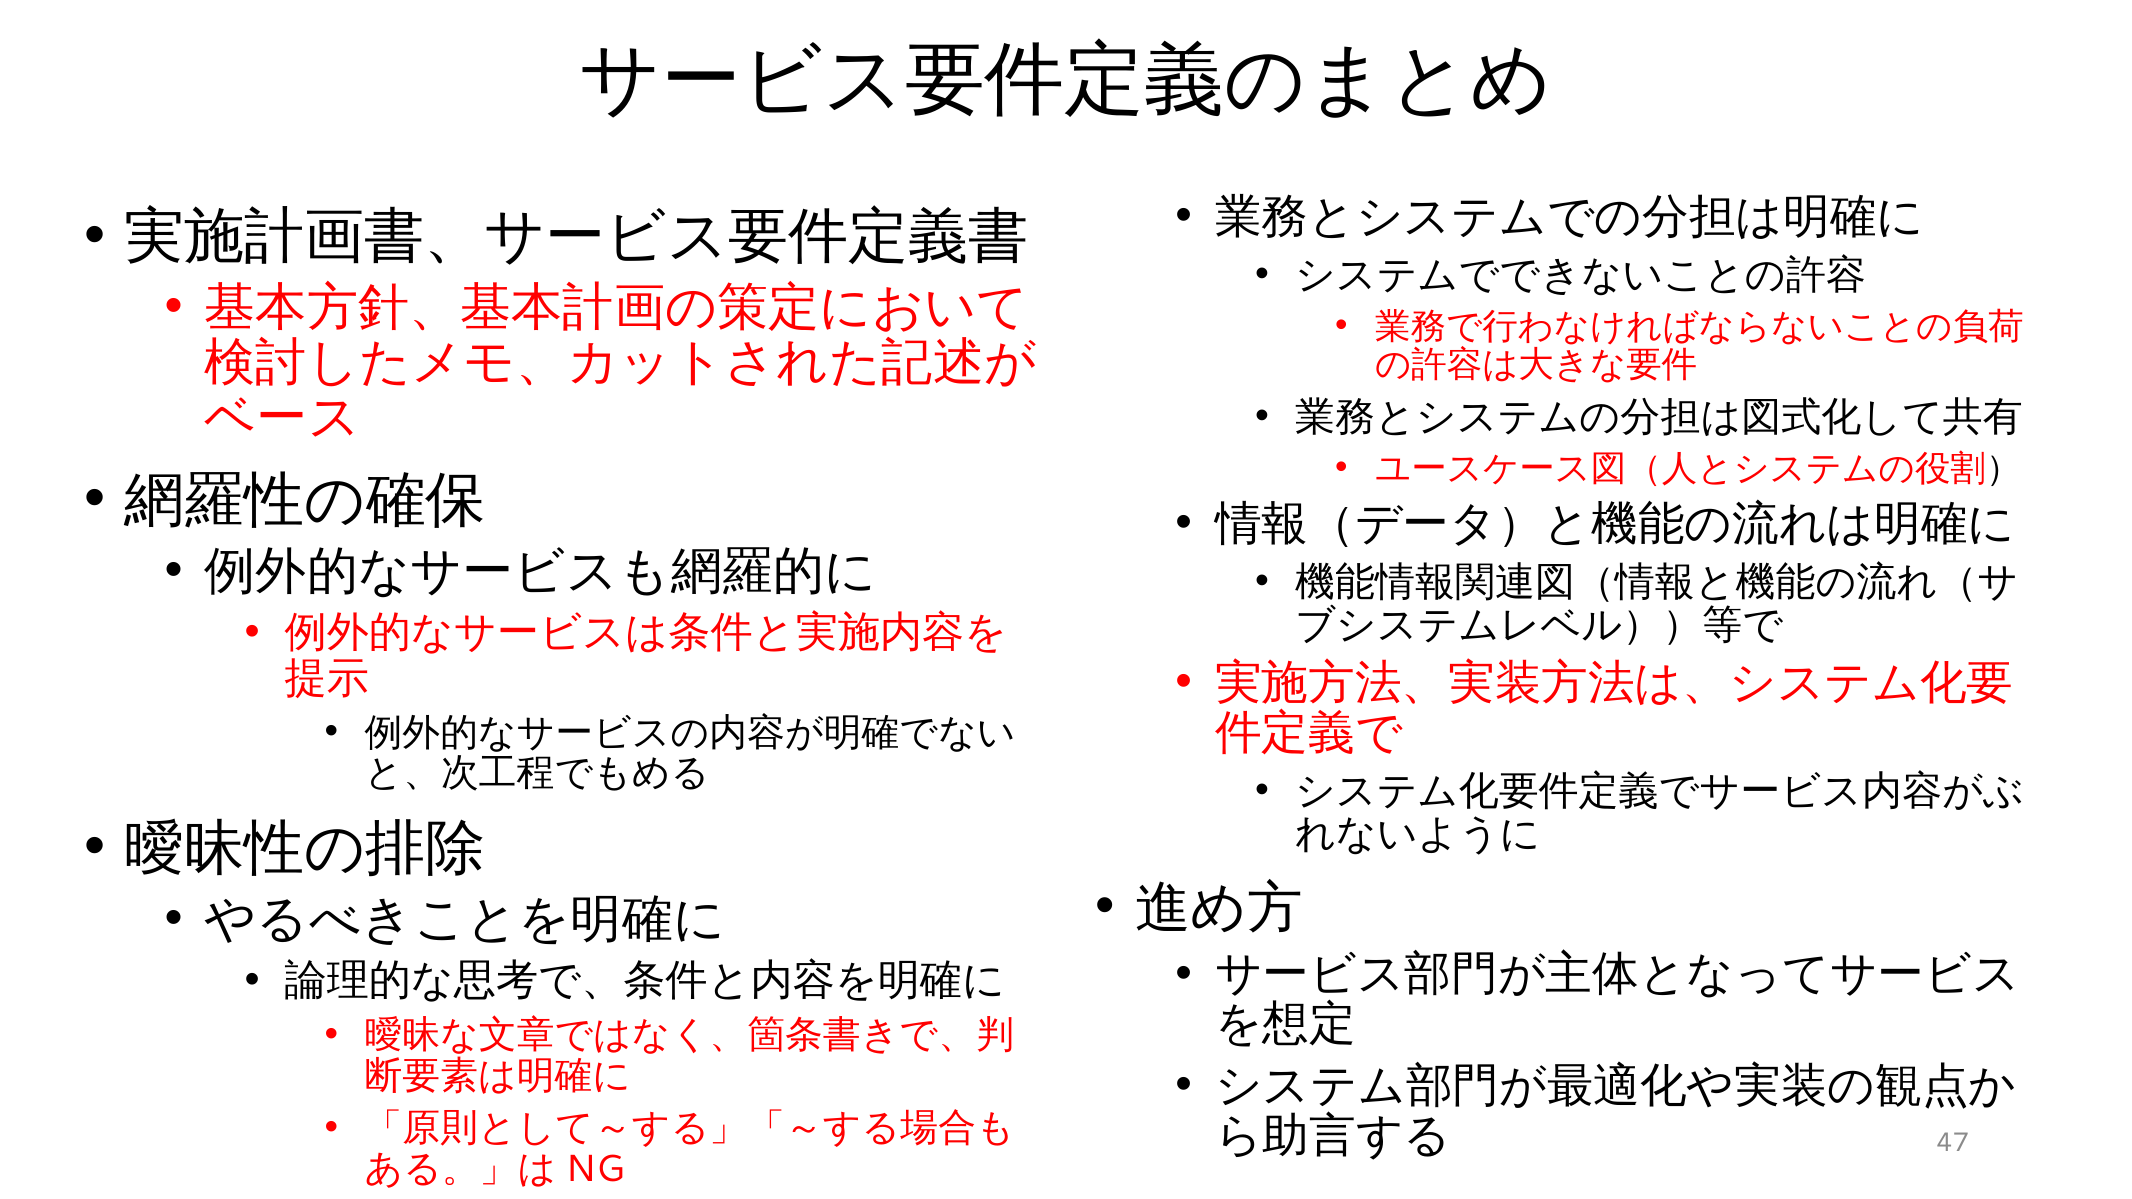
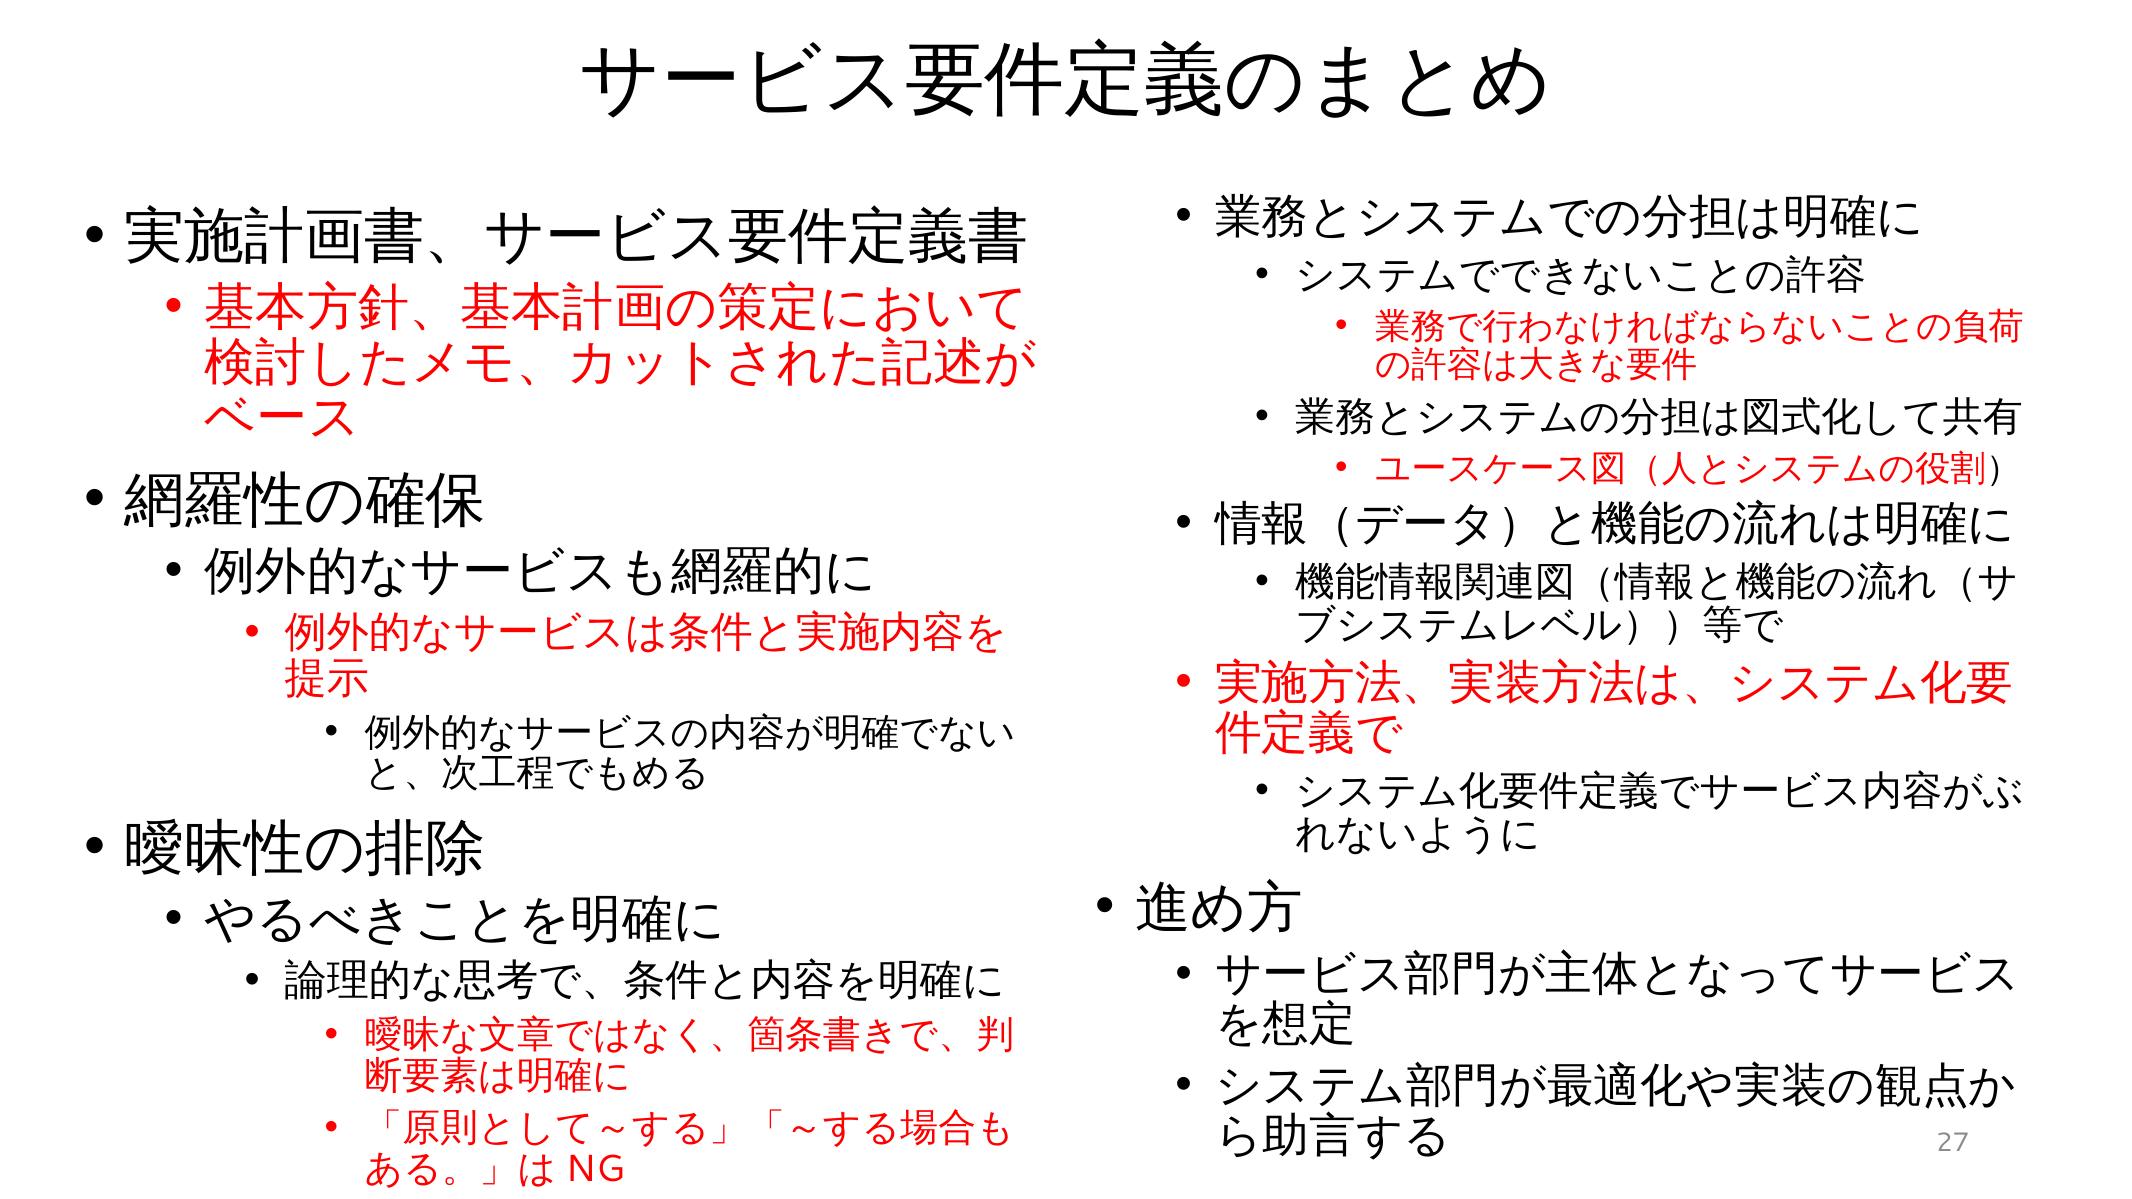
47: 47 -> 27 (1953, 1142)
